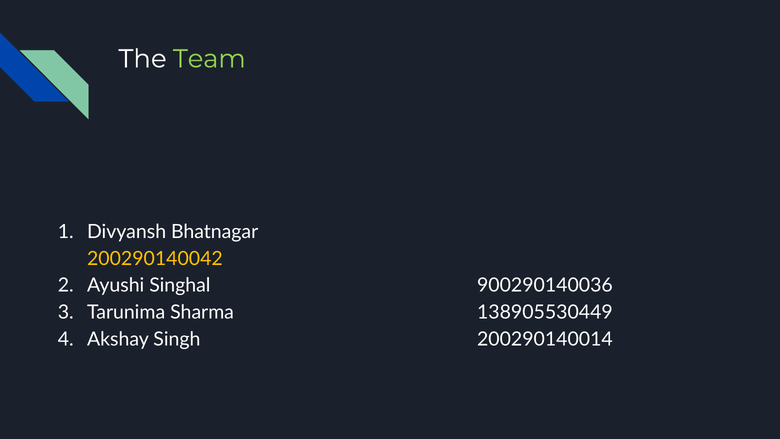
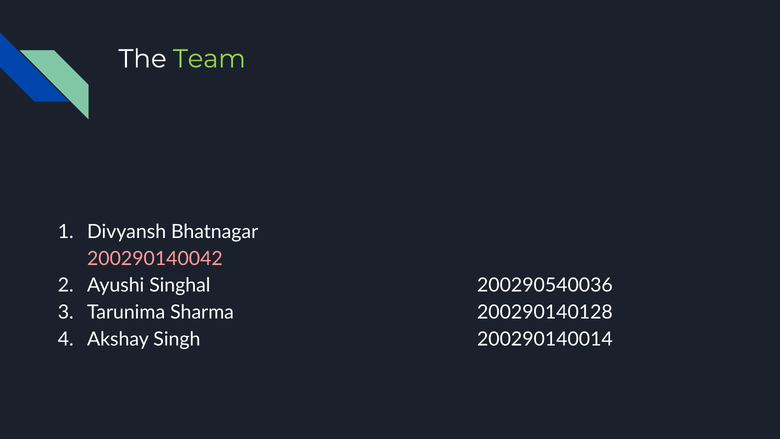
200290140042 colour: yellow -> pink (155, 258)
900290140036: 900290140036 -> 200290540036 (545, 285)
138905530449: 138905530449 -> 200290140128 (545, 312)
